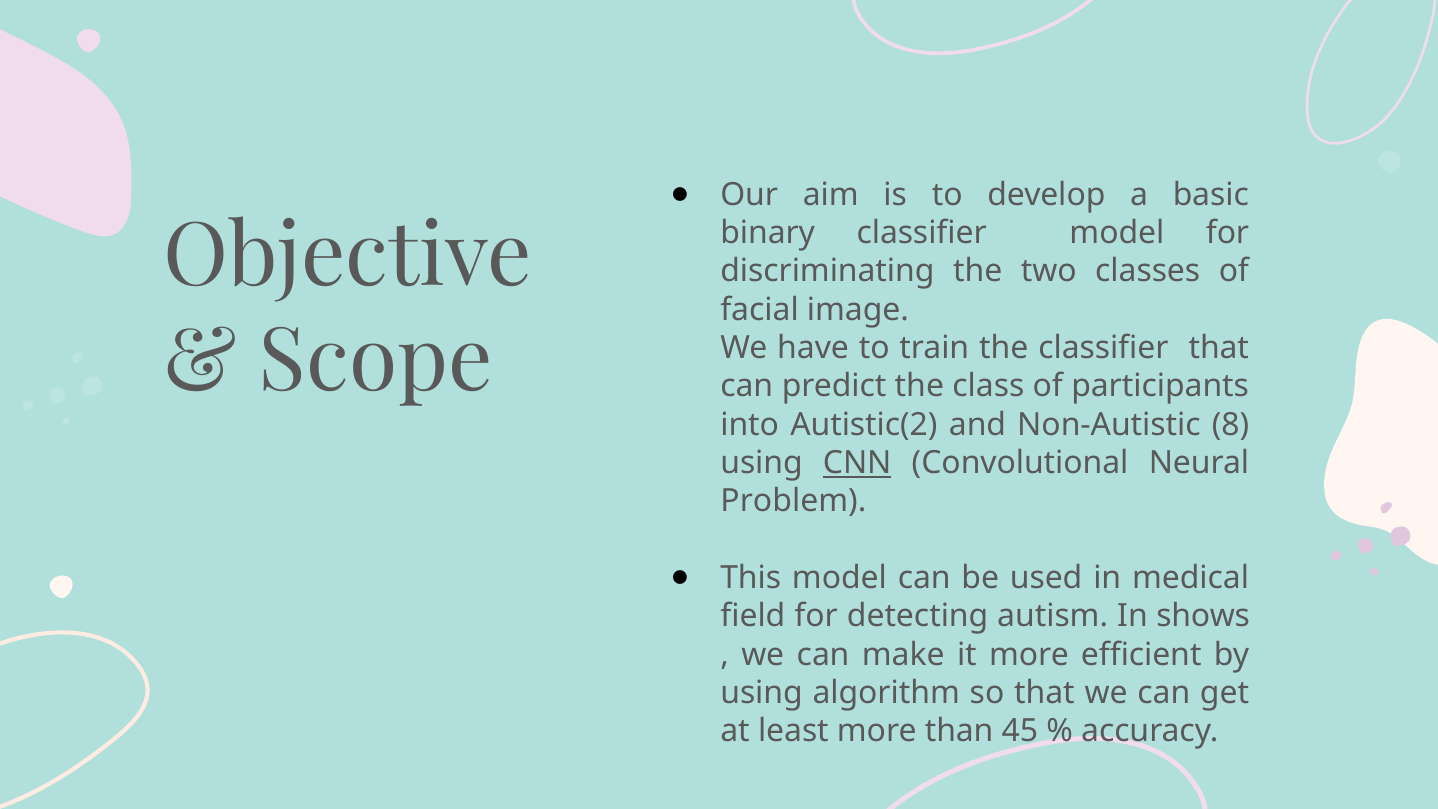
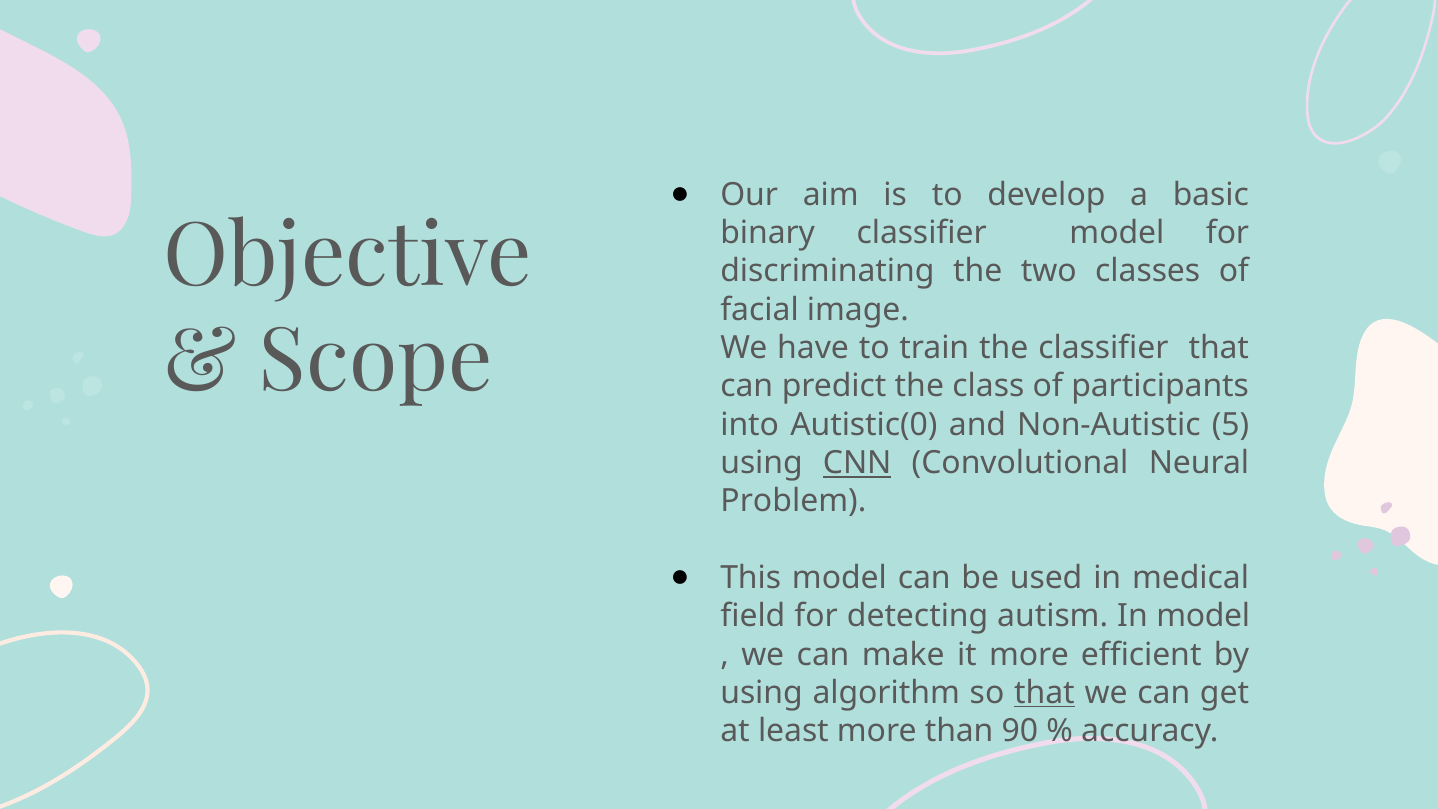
Autistic(2: Autistic(2 -> Autistic(0 (864, 424)
8: 8 -> 5 (1231, 424)
In shows: shows -> model (1203, 616)
that underline: none -> present (1044, 693)
45: 45 -> 90 (1020, 731)
